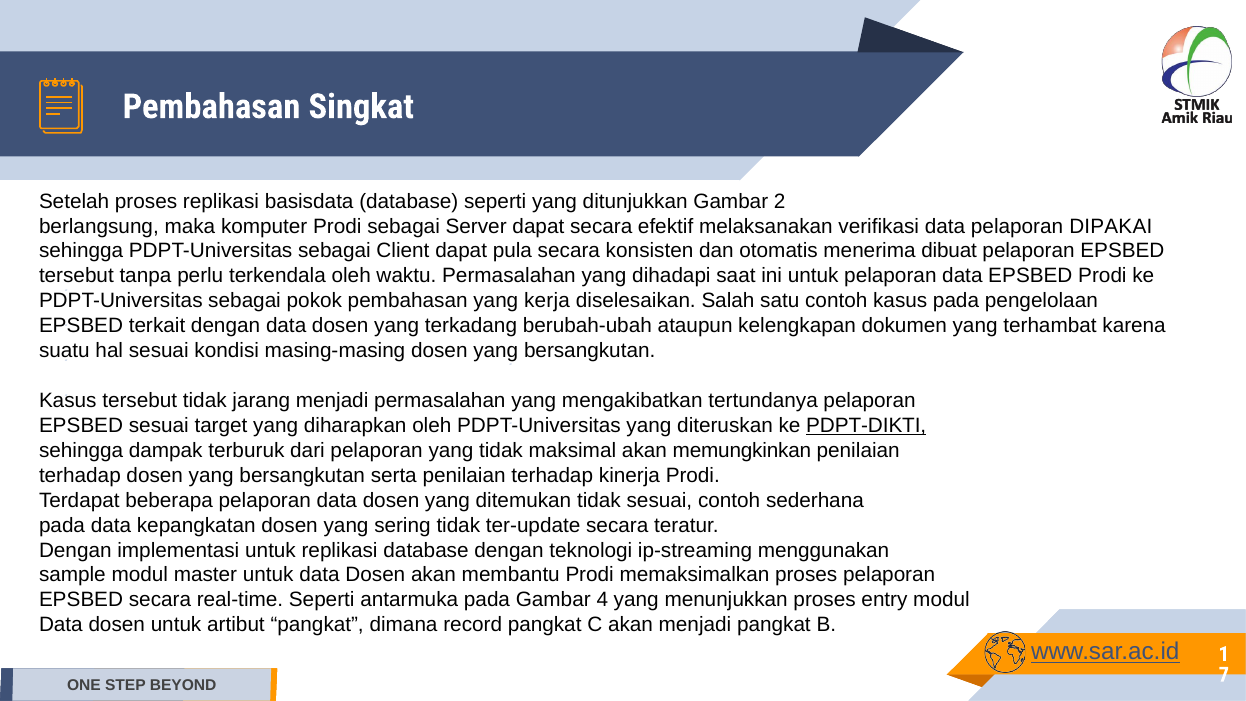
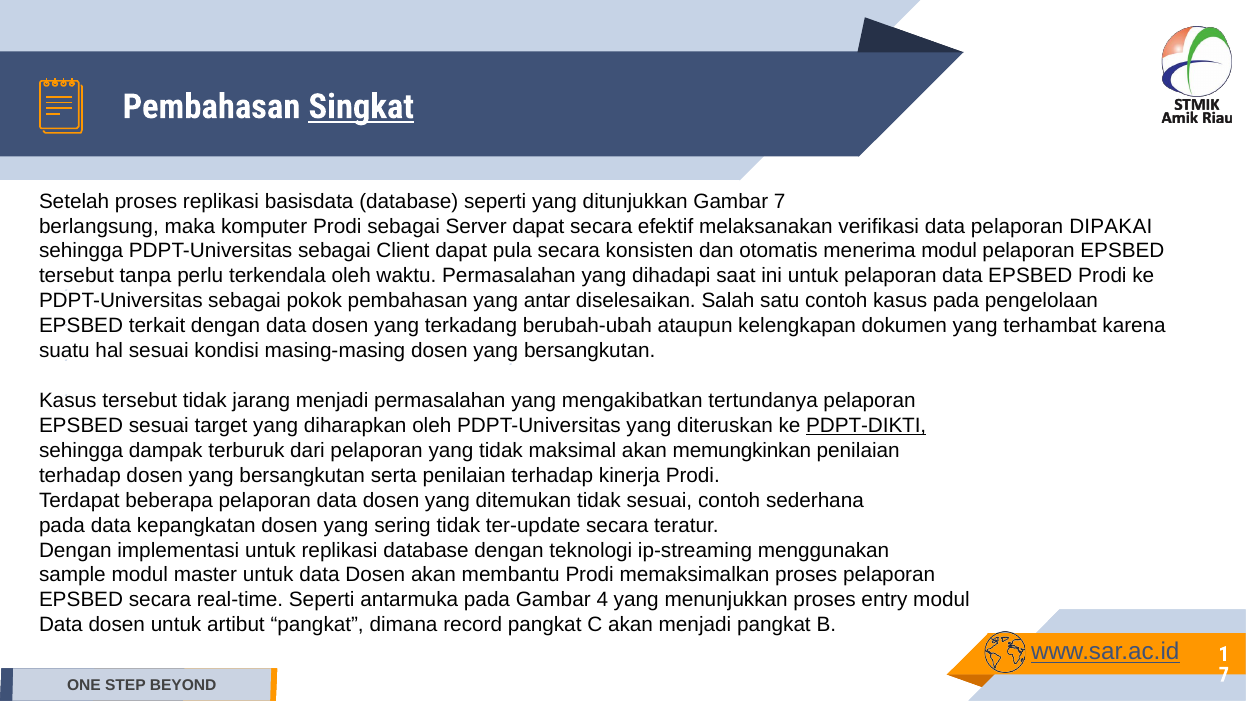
Singkat underline: none -> present (361, 107)
Gambar 2: 2 -> 7 (780, 201)
menerima dibuat: dibuat -> modul (949, 251)
kerja: kerja -> antar (547, 301)
